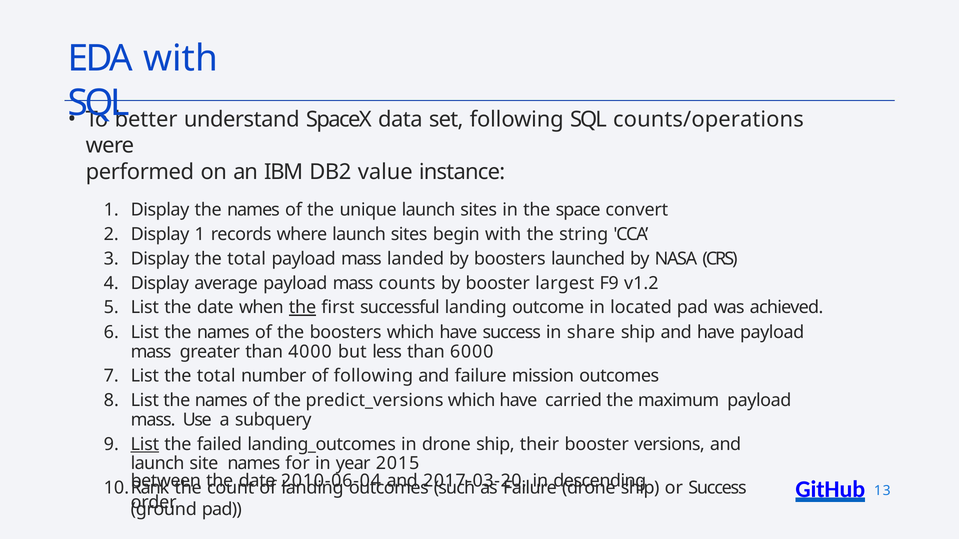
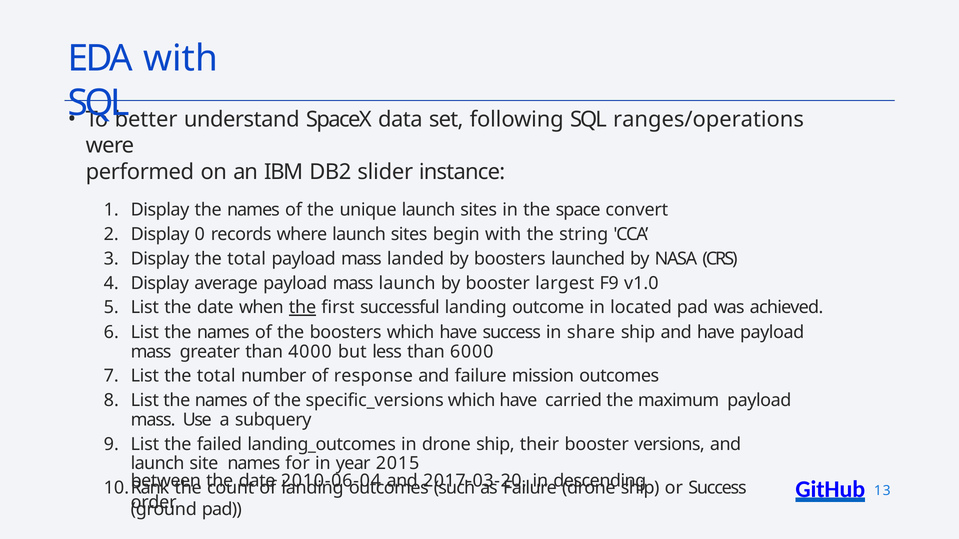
counts/operations: counts/operations -> ranges/operations (709, 119)
value: value -> slider (385, 172)
Display 1: 1 -> 0 (200, 235)
mass counts: counts -> launch (407, 283)
v1.2: v1.2 -> v1.0 (641, 283)
of following: following -> response (373, 376)
predict_versions: predict_versions -> specific_versions (375, 401)
List underline: present -> none (145, 445)
